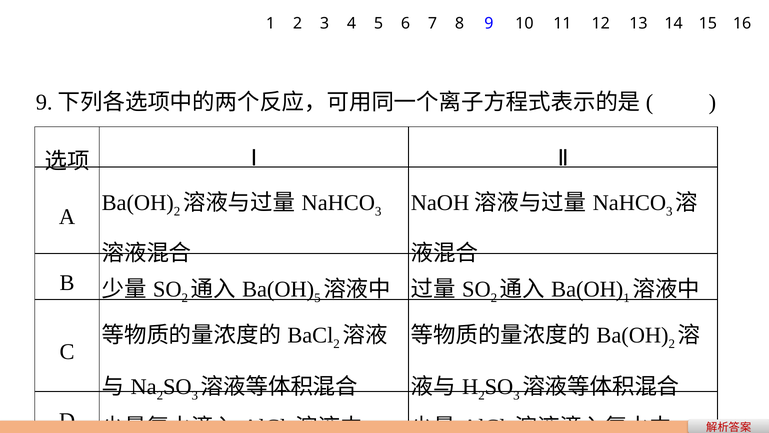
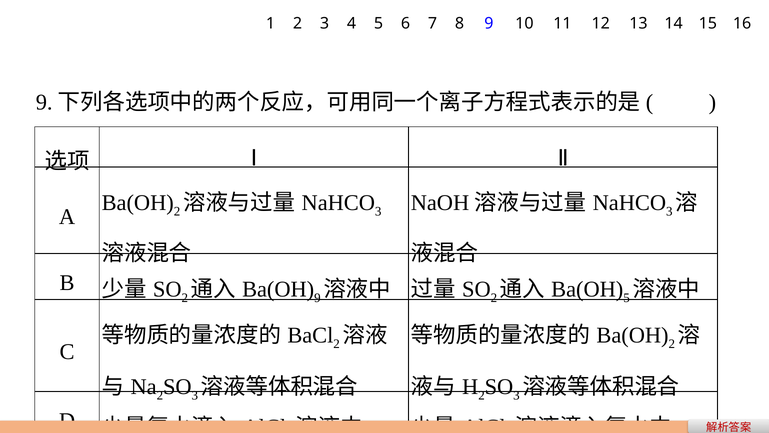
5: 5 -> 9 (317, 298)
1: 1 -> 5 (627, 298)
